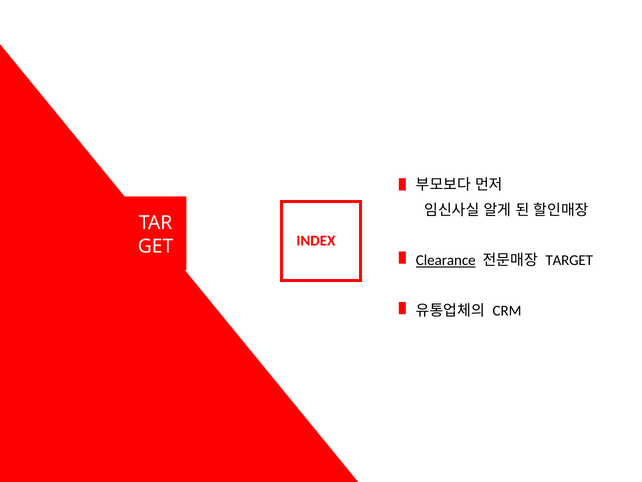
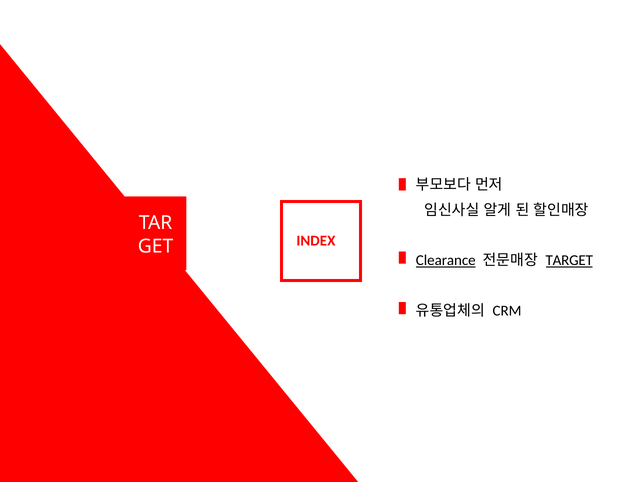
TARGET underline: none -> present (569, 260)
